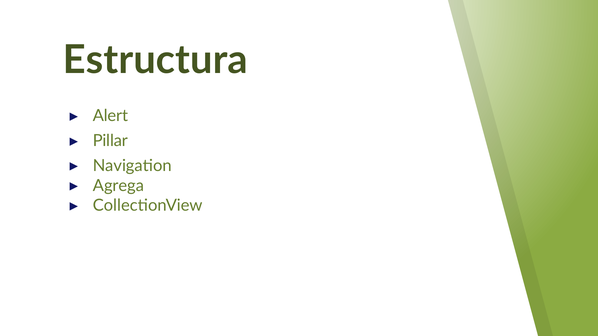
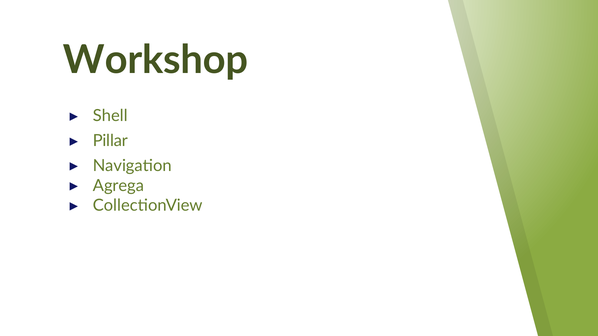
Estructura: Estructura -> Workshop (156, 60)
Alert: Alert -> Shell (110, 116)
